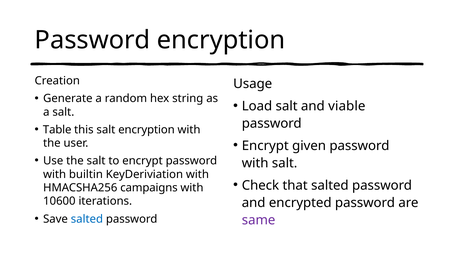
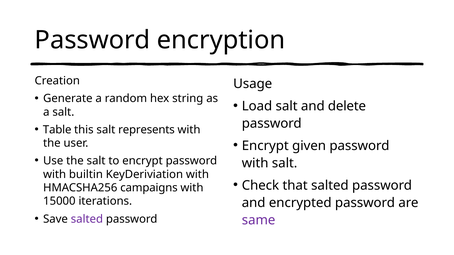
viable: viable -> delete (347, 106)
salt encryption: encryption -> represents (146, 130)
10600: 10600 -> 15000 (59, 202)
salted colour: blue -> purple (87, 219)
